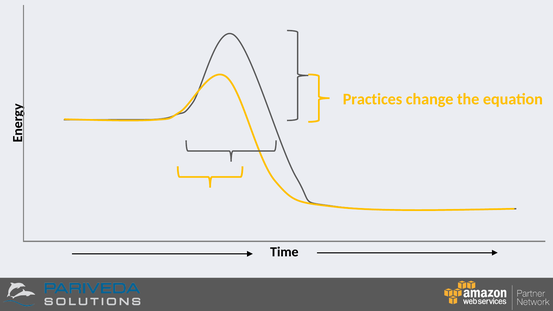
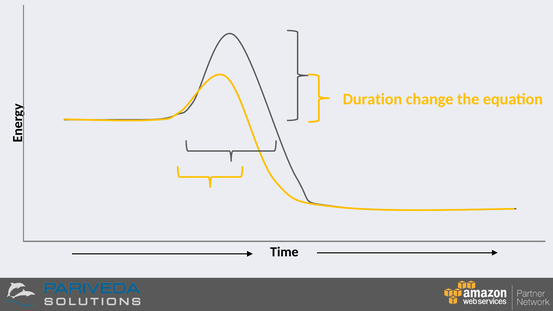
Practices: Practices -> Duration (372, 99)
